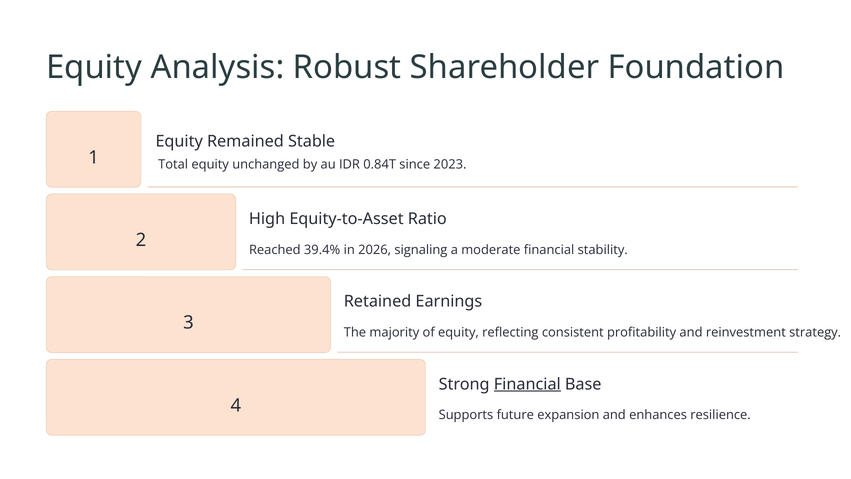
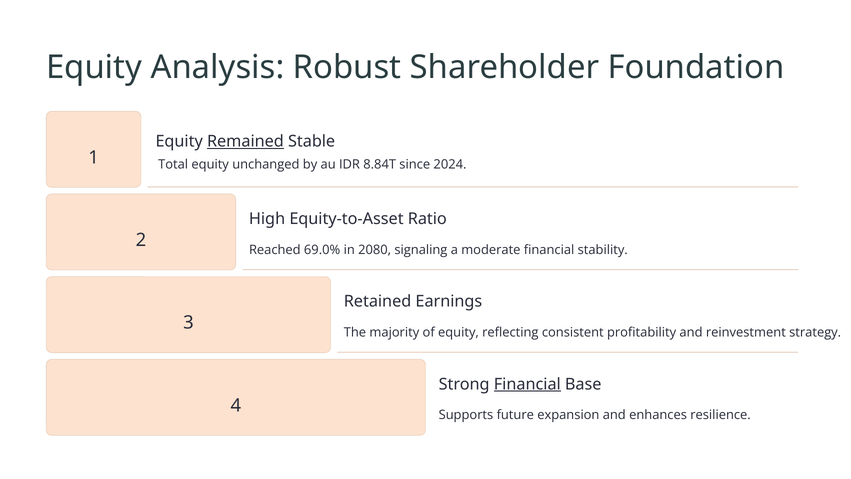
Remained underline: none -> present (245, 141)
0.84T: 0.84T -> 8.84T (380, 164)
2023: 2023 -> 2024 (450, 164)
39.4%: 39.4% -> 69.0% (322, 250)
2026: 2026 -> 2080 (375, 250)
